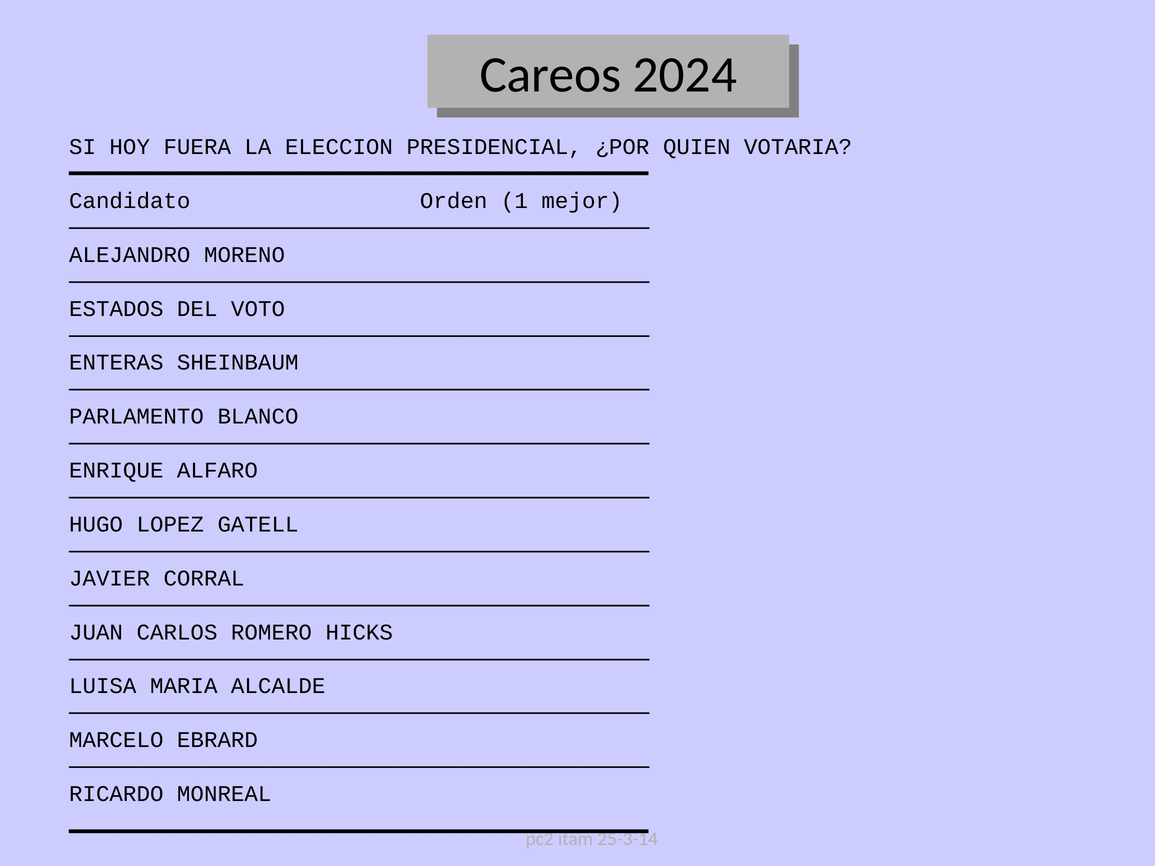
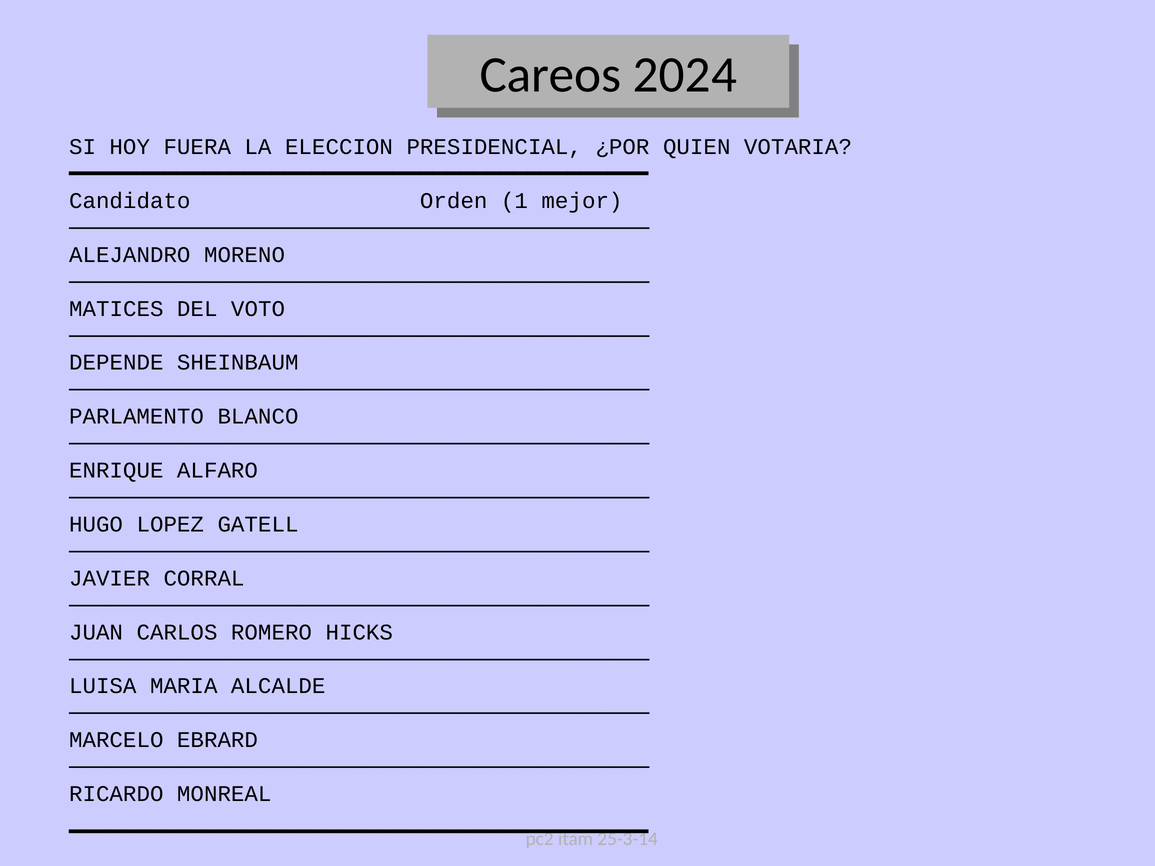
ESTADOS: ESTADOS -> MATICES (116, 309)
ENTERAS: ENTERAS -> DEPENDE (116, 363)
